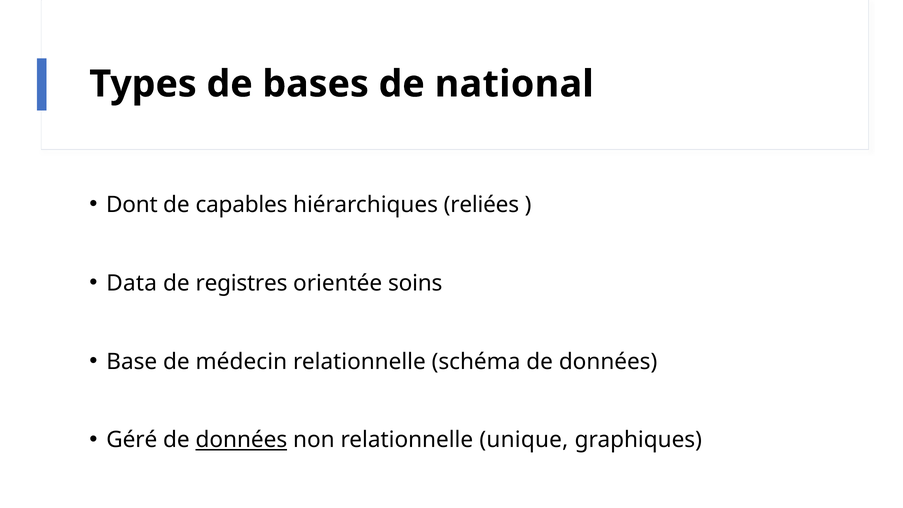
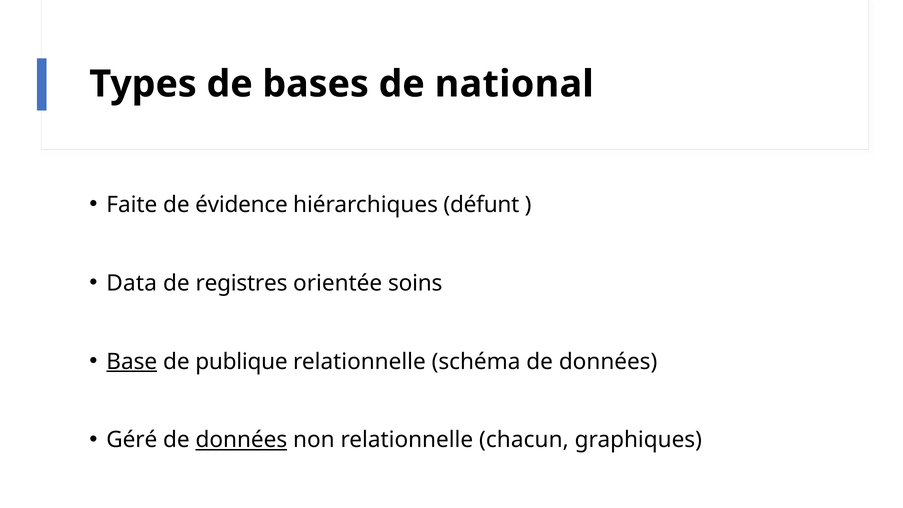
Dont: Dont -> Faite (132, 205)
capables: capables -> évidence (241, 205)
reliées: reliées -> défunt (481, 205)
Base underline: none -> present (132, 362)
médecin: médecin -> publique (241, 362)
unique: unique -> chacun (524, 440)
